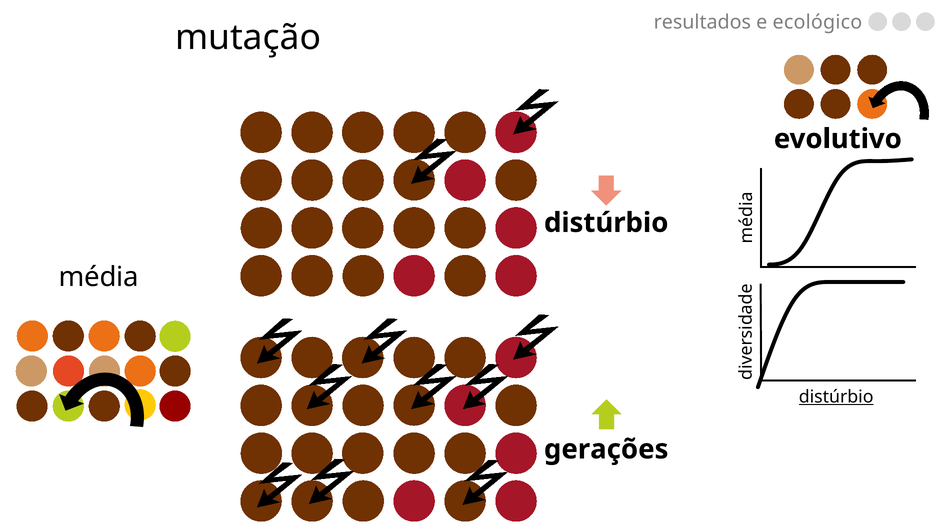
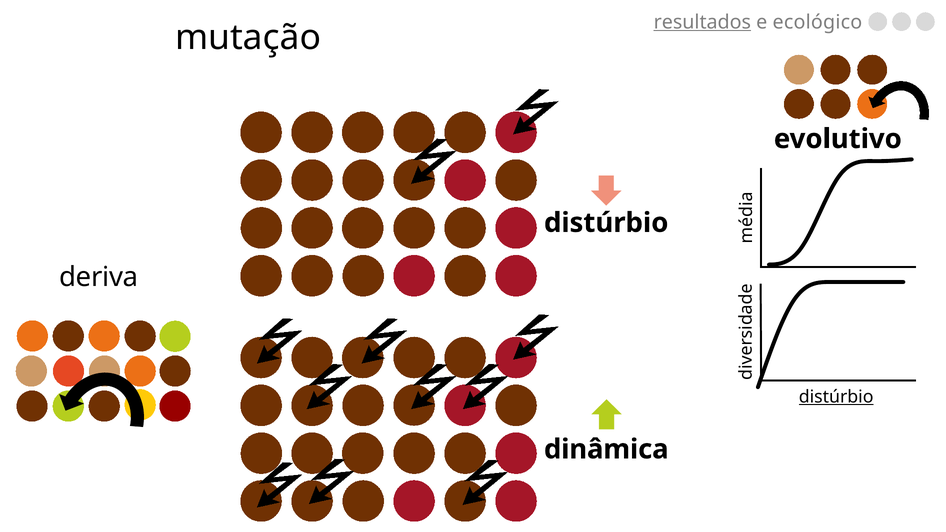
resultados underline: none -> present (702, 22)
média: média -> deriva (99, 277)
gerações: gerações -> dinâmica (606, 449)
